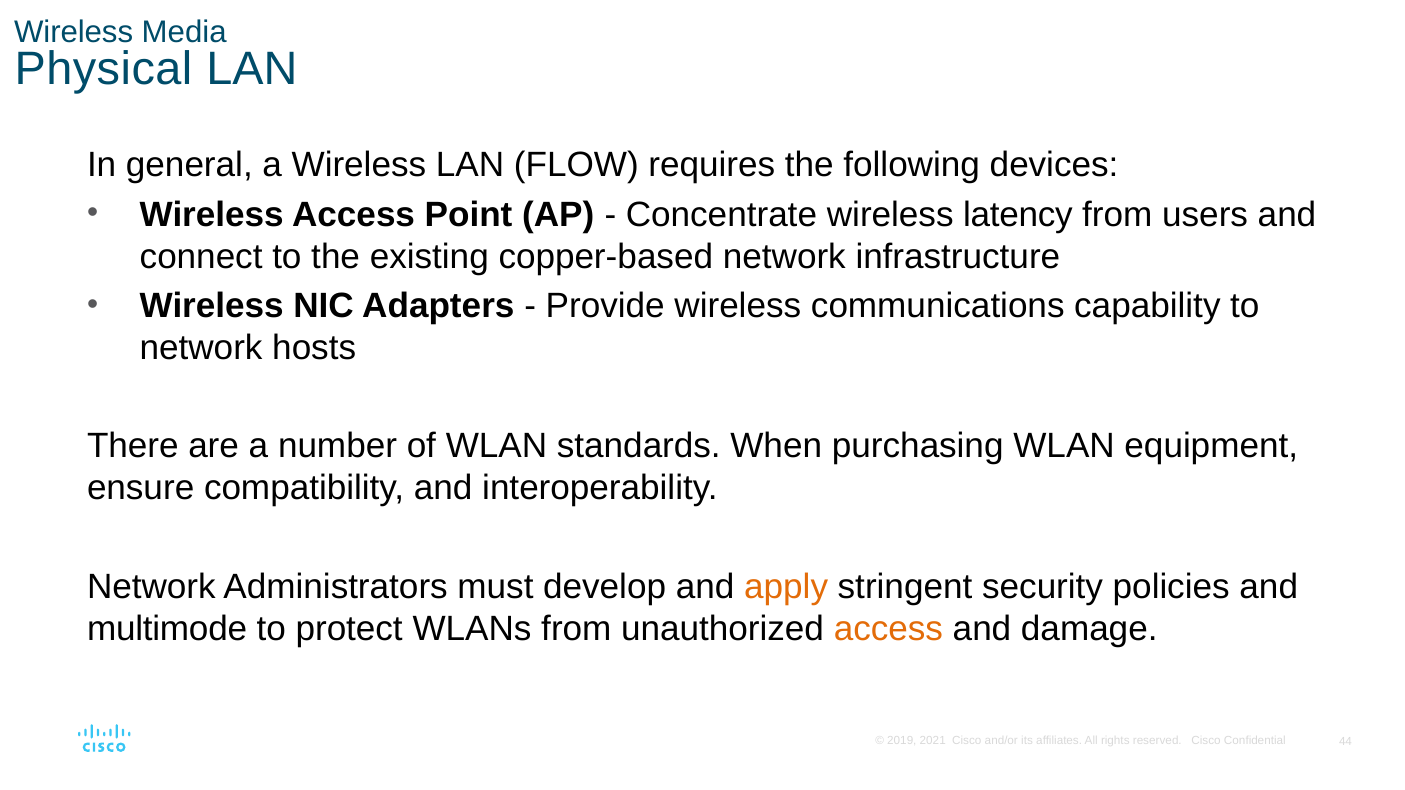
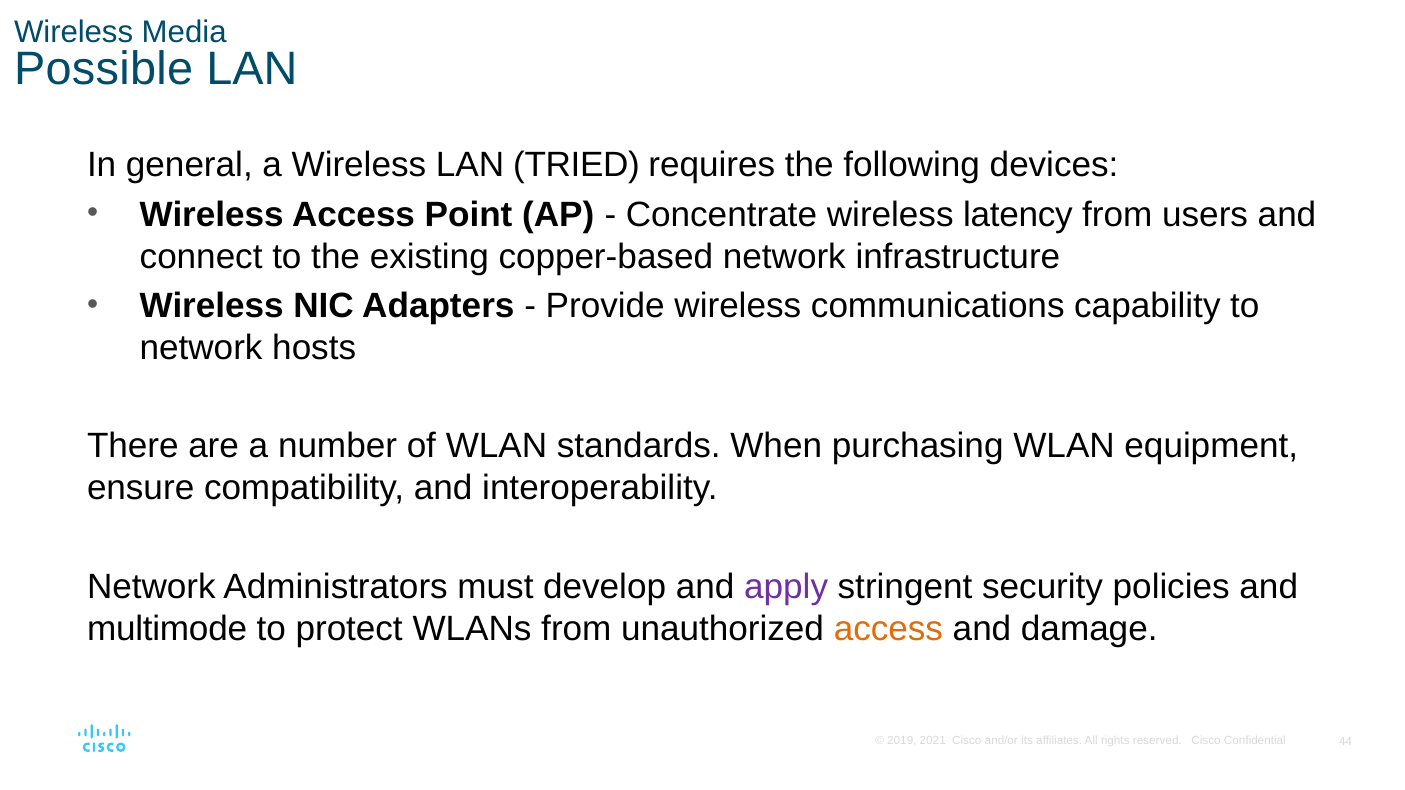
Physical: Physical -> Possible (104, 69)
FLOW: FLOW -> TRIED (576, 165)
apply colour: orange -> purple (786, 587)
